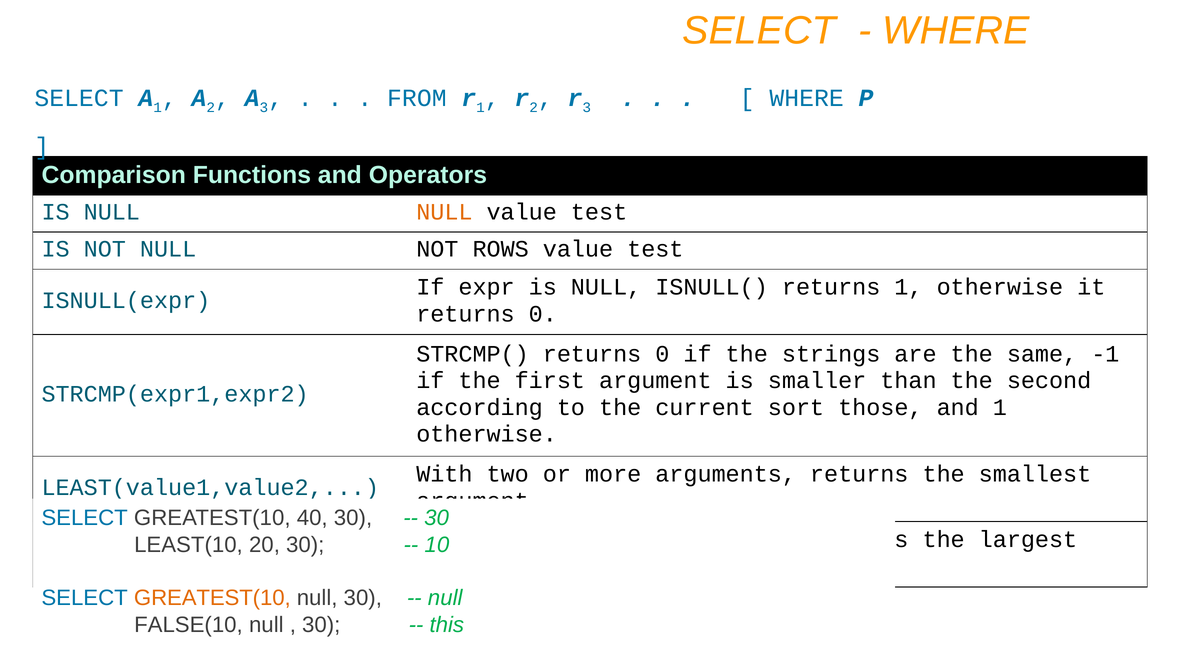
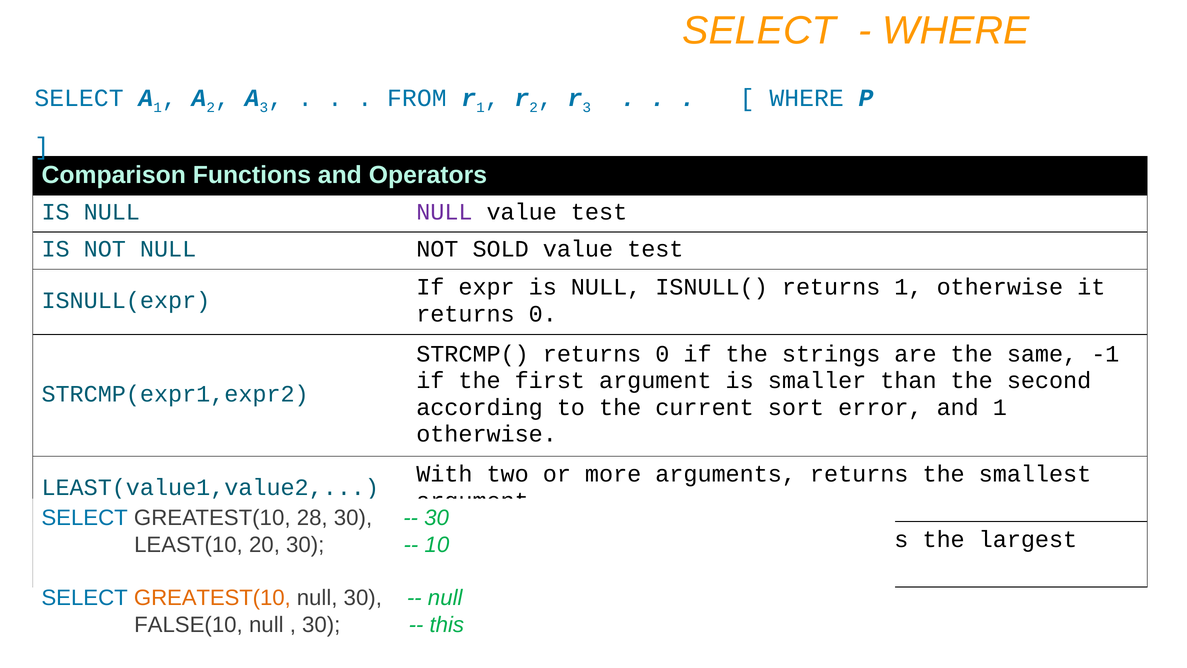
NULL colour: orange -> purple (444, 212)
ROWS: ROWS -> SOLD (501, 249)
those: those -> error (880, 407)
40: 40 -> 28 (312, 518)
